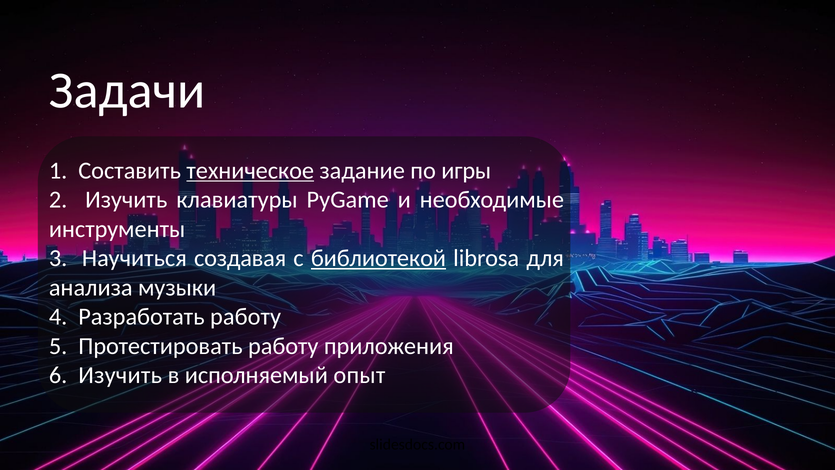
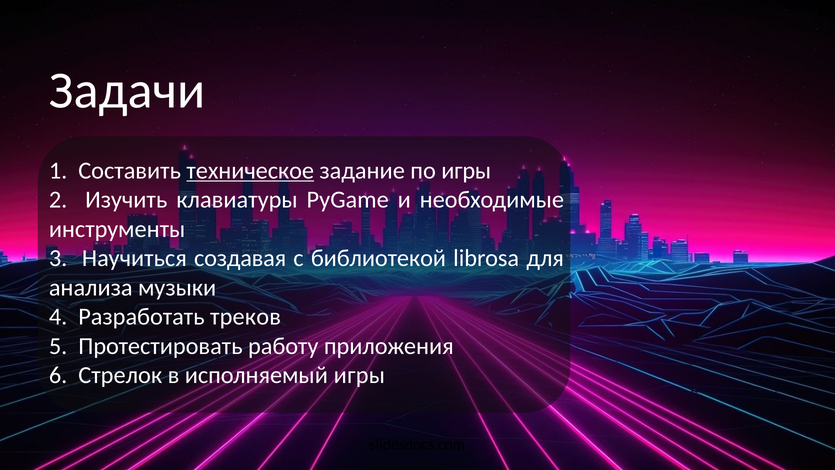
библиотекой underline: present -> none (378, 258)
Разработать работу: работу -> треков (245, 317)
6 Изучить: Изучить -> Стрелок (120, 375)
исполняемый опыт: опыт -> игры (359, 375)
